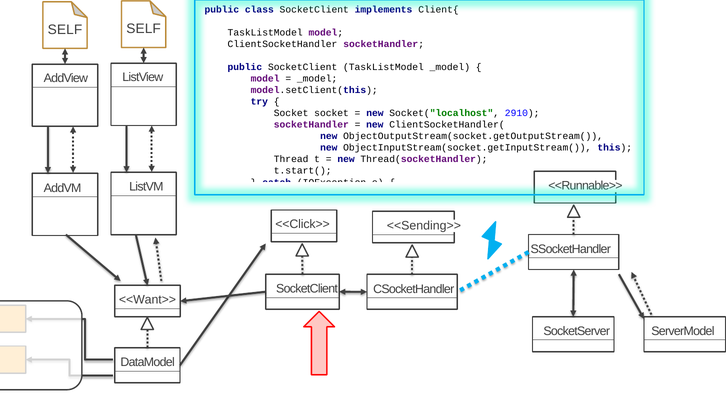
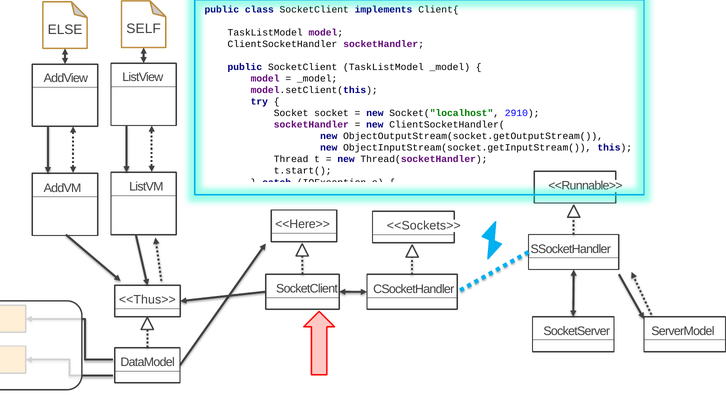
SELF: SELF -> ELSE (65, 30)
<<Click>>: <<Click>> -> <<Here>> (303, 225)
<<Sending>>: <<Sending>> -> <<Sockets>> (424, 226)
<<Want>>: <<Want>> -> <<Thus>> (147, 300)
